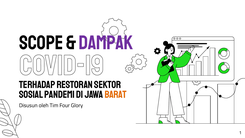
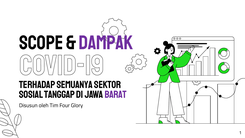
restoran: restoran -> semuanya (75, 85)
pandemi: pandemi -> tanggap (60, 94)
barat colour: orange -> purple (116, 94)
